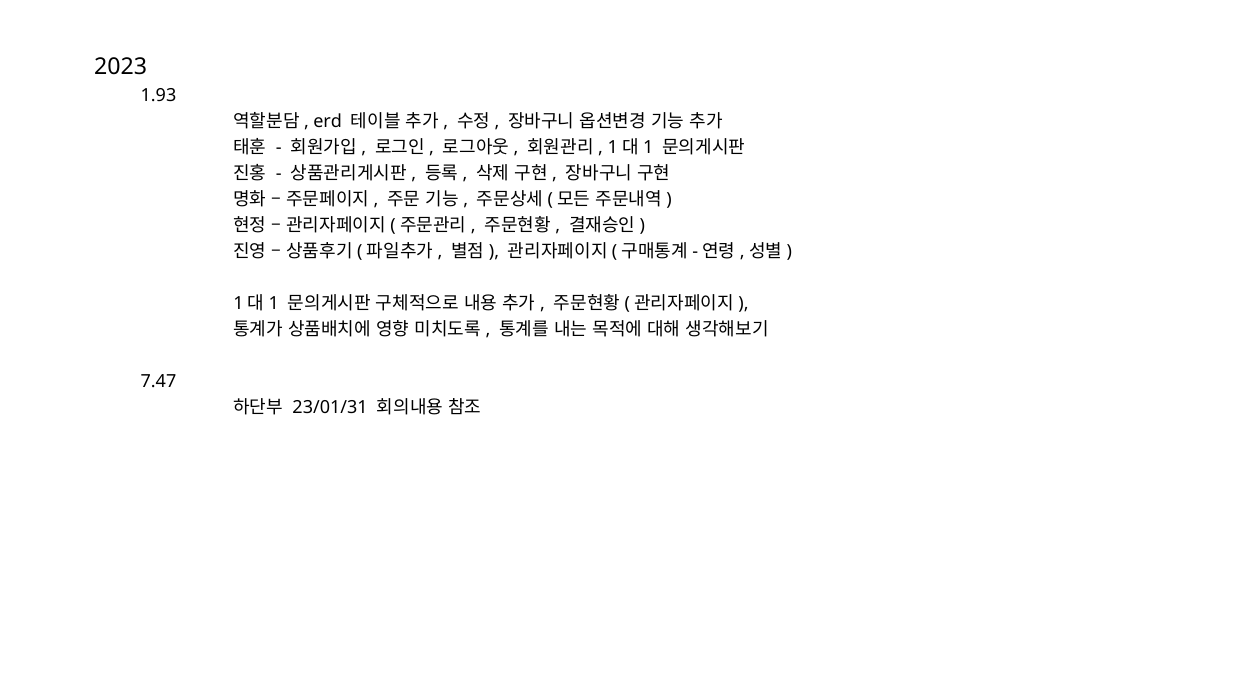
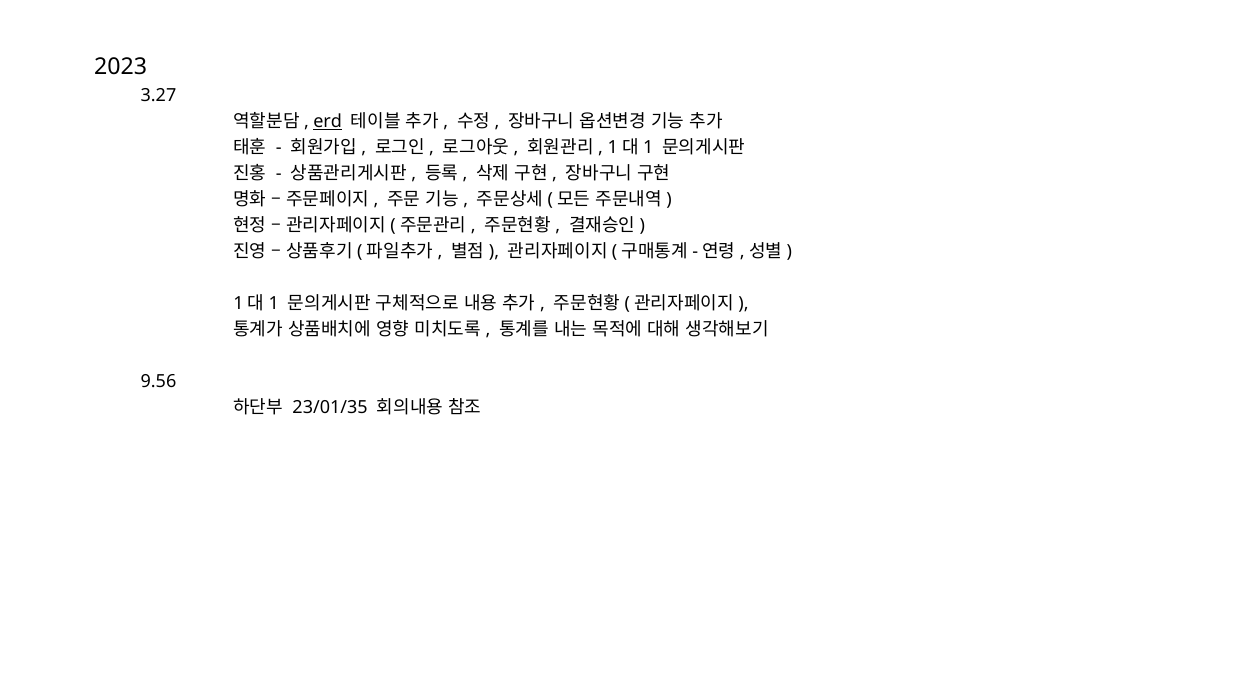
1.93: 1.93 -> 3.27 (158, 96)
erd underline: none -> present (328, 122)
7.47: 7.47 -> 9.56 (158, 381)
23/01/31: 23/01/31 -> 23/01/35 (330, 407)
